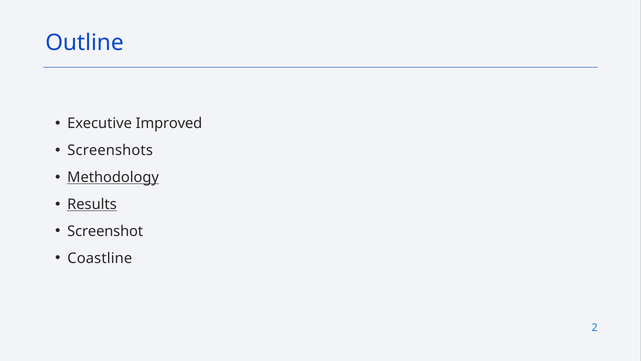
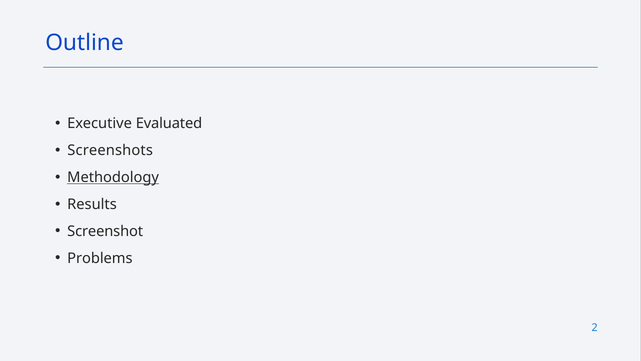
Improved: Improved -> Evaluated (169, 123)
Results underline: present -> none (92, 204)
Coastline: Coastline -> Problems (100, 258)
